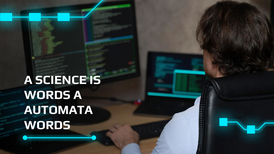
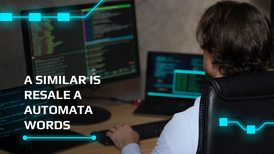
SCIENCE: SCIENCE -> SIMILAR (61, 80)
WORDS: WORDS -> RESALE (47, 95)
